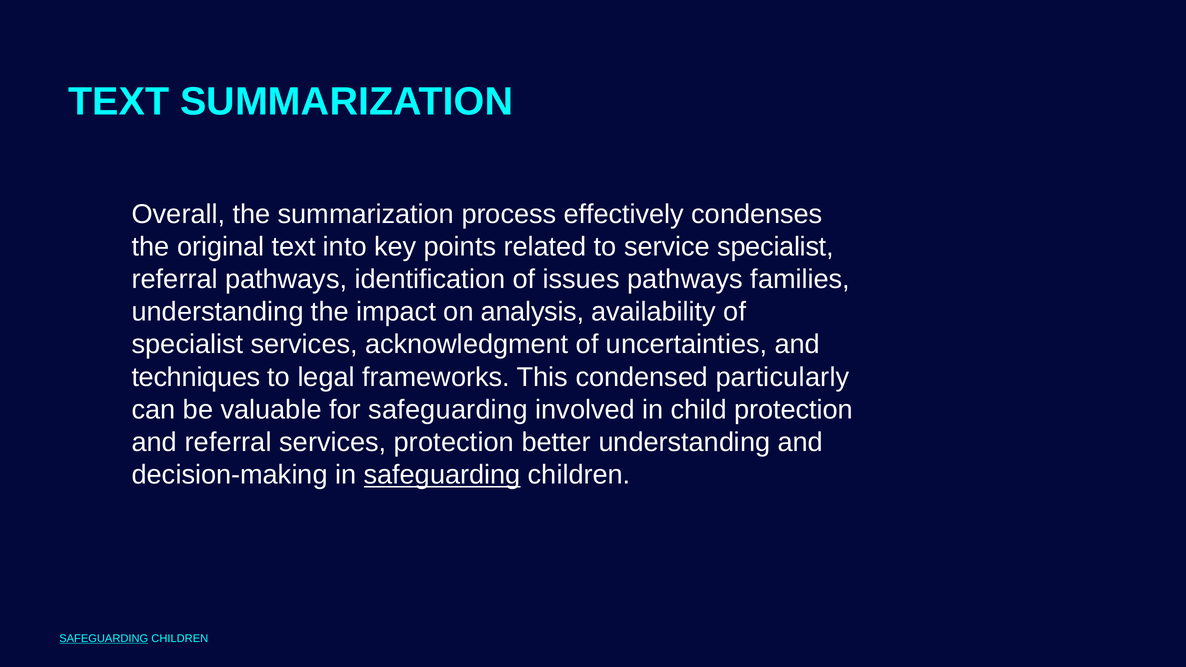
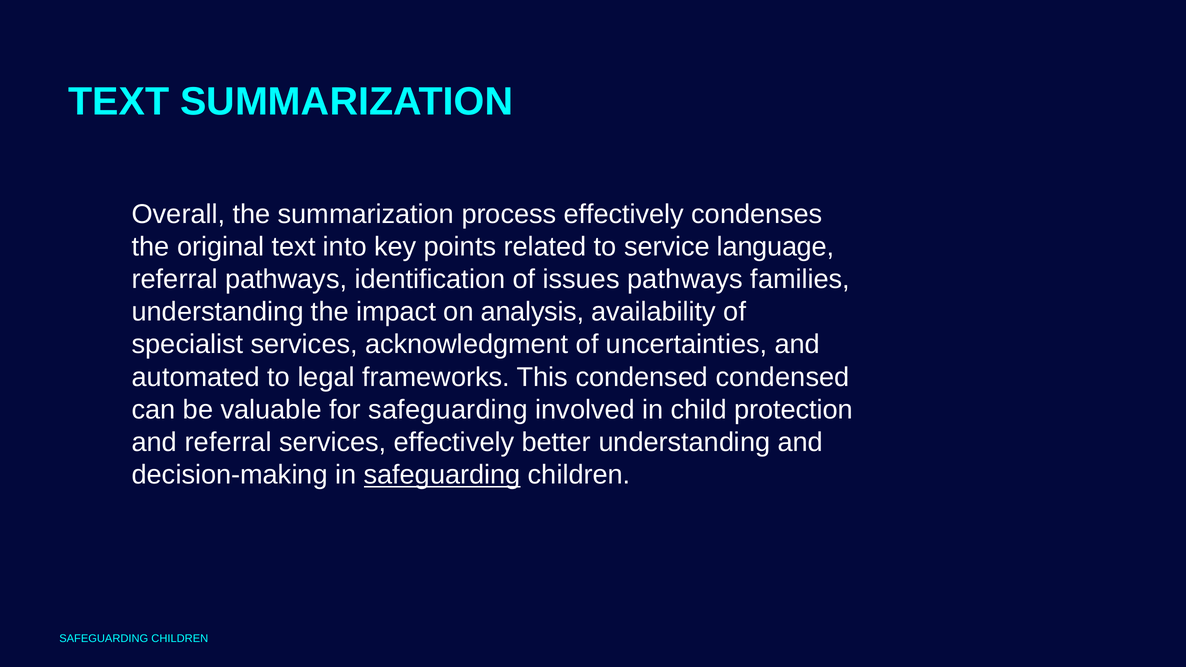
service specialist: specialist -> language (776, 247)
techniques: techniques -> automated (196, 377)
condensed particularly: particularly -> condensed (783, 377)
services protection: protection -> effectively (454, 442)
SAFEGUARDING underline: present -> none (104, 638)
